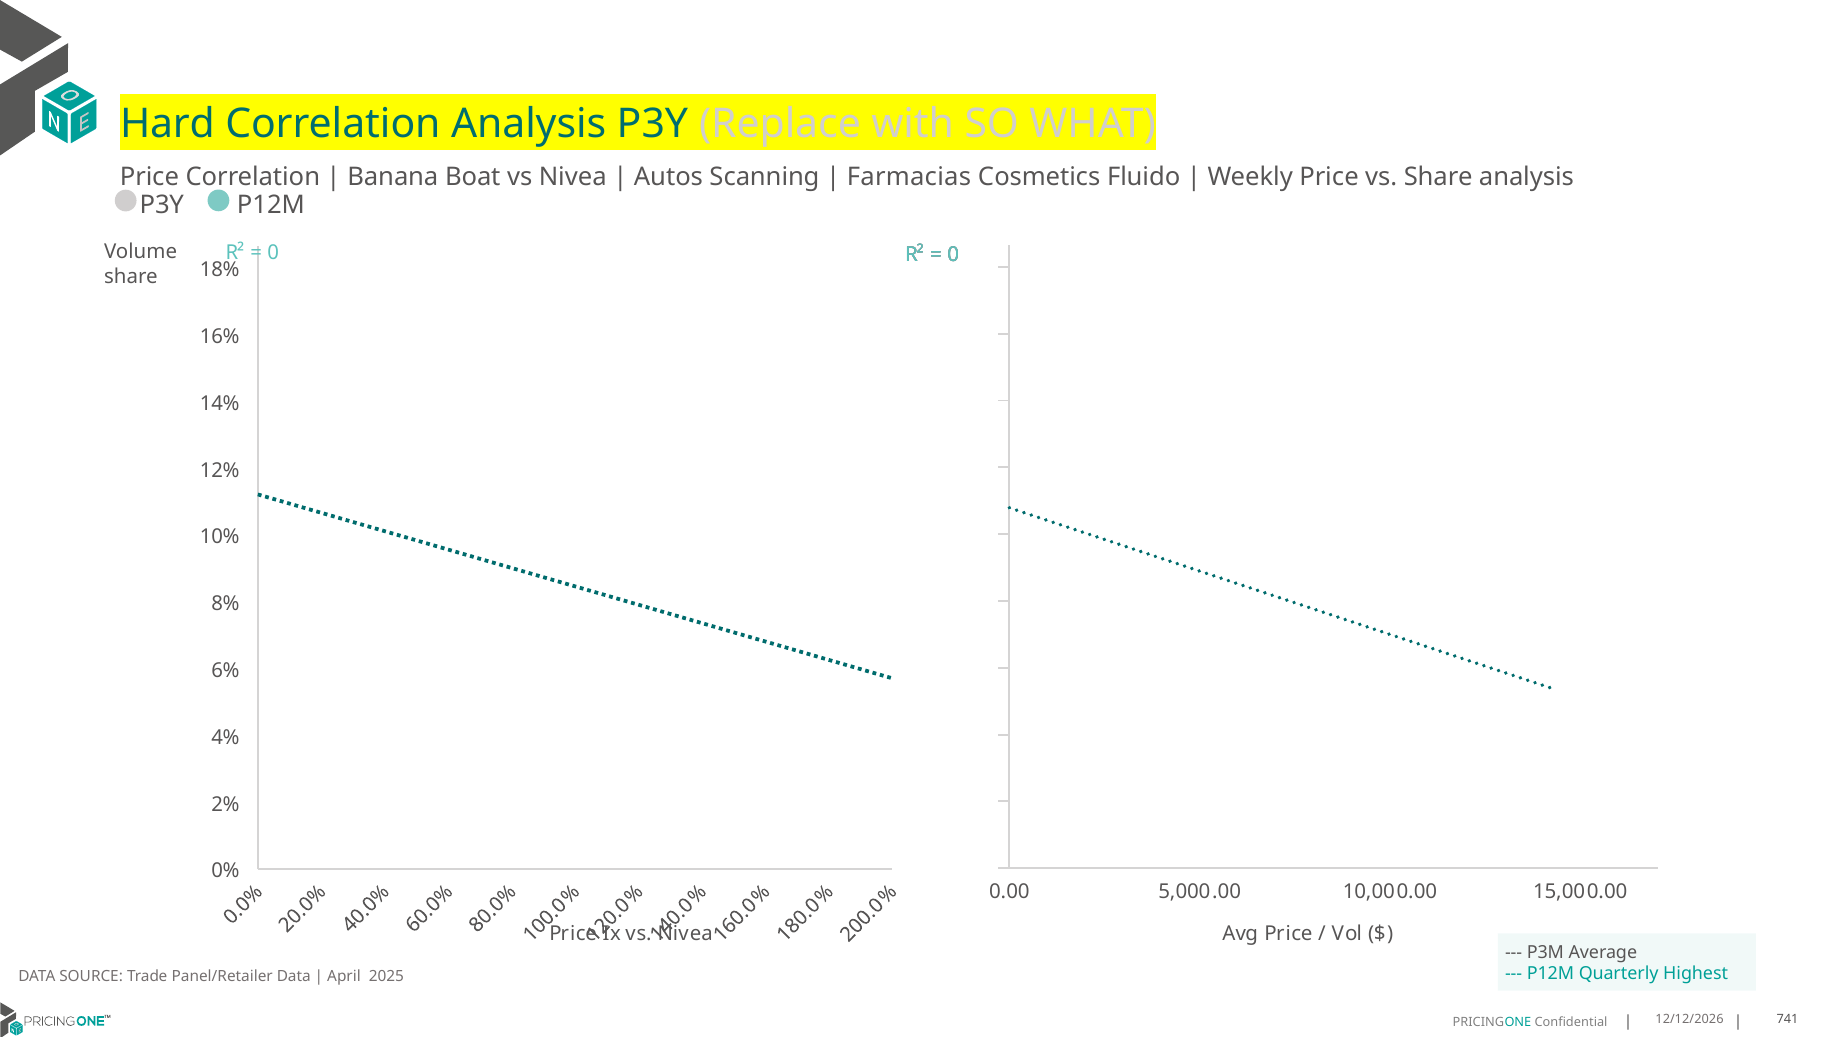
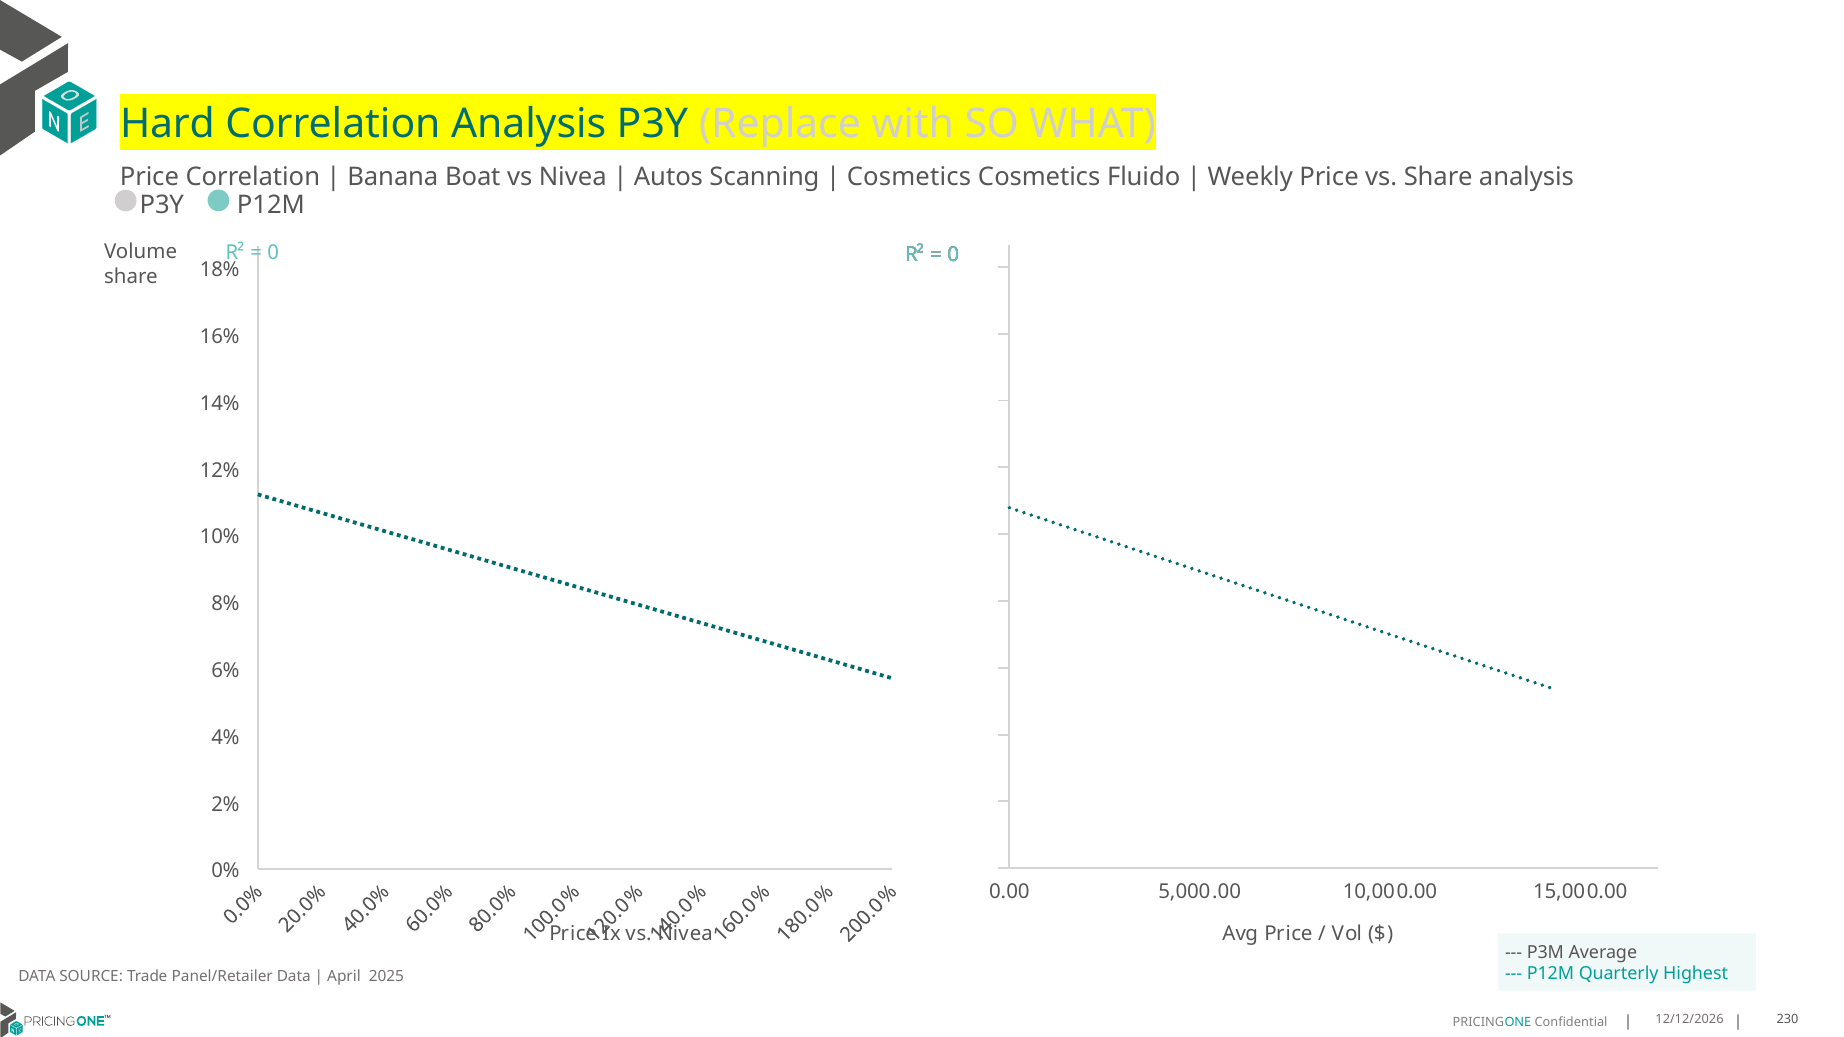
Farmacias: Farmacias -> Cosmetics (909, 177)
741: 741 -> 230 (1788, 1020)
